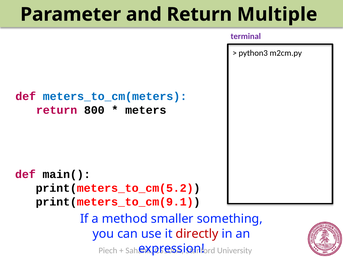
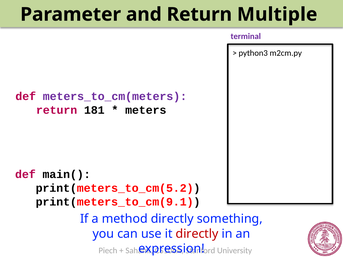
meters_to_cm(meters colour: blue -> purple (115, 96)
800: 800 -> 181 (94, 110)
method smaller: smaller -> directly (172, 219)
